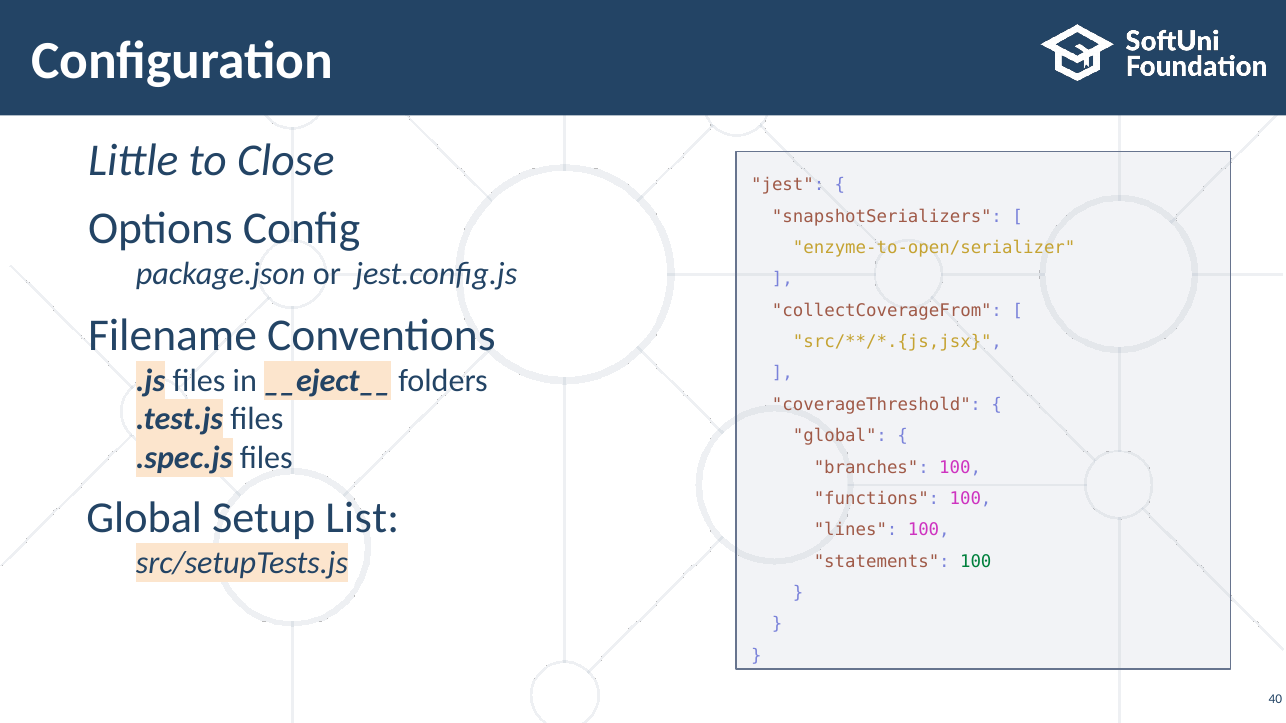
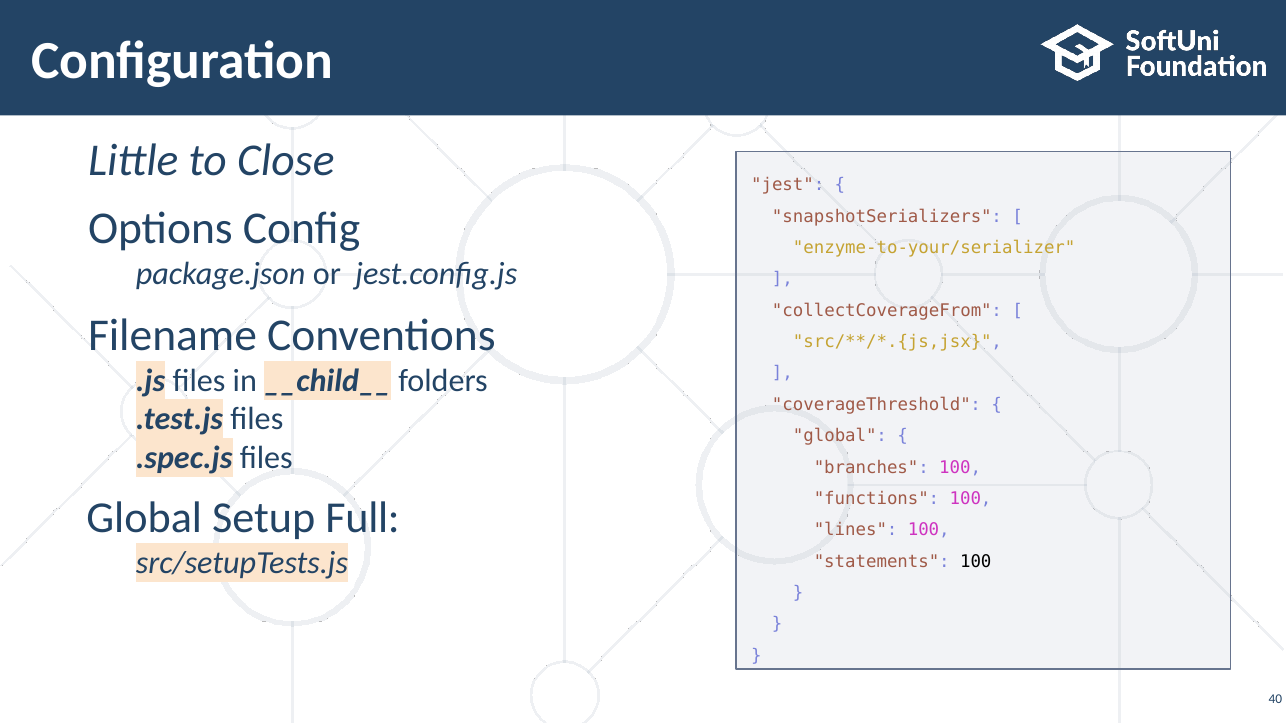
enzyme-to-open/serializer: enzyme-to-open/serializer -> enzyme-to-your/serializer (934, 248)
__eject__: __eject__ -> __child__ (328, 381)
List: List -> Full (363, 518)
100 colour: green -> black (976, 562)
